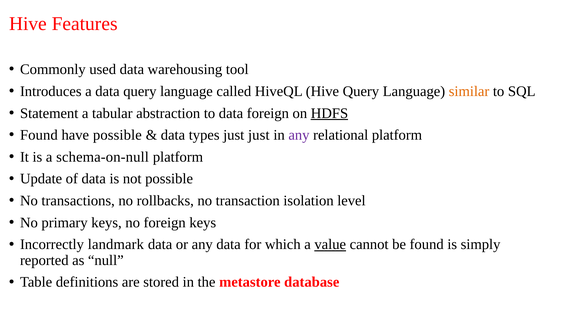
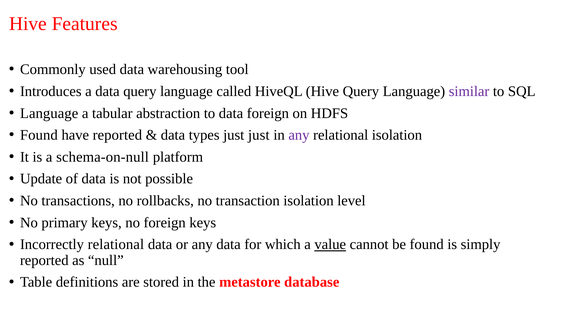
similar colour: orange -> purple (469, 91)
Statement: Statement -> Language (49, 113)
HDFS underline: present -> none (329, 113)
have possible: possible -> reported (117, 135)
relational platform: platform -> isolation (397, 135)
Incorrectly landmark: landmark -> relational (116, 244)
